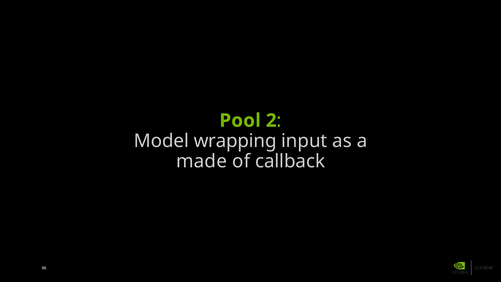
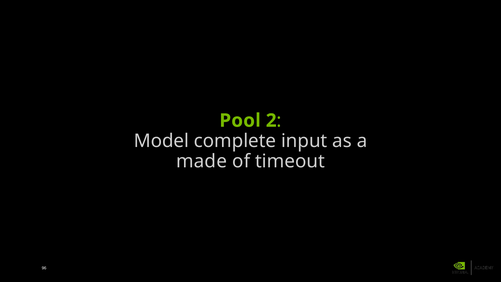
wrapping: wrapping -> complete (235, 141)
callback: callback -> timeout (290, 161)
